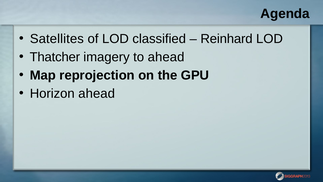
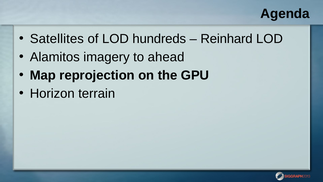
classified: classified -> hundreds (159, 39)
Thatcher: Thatcher -> Alamitos (55, 57)
Horizon ahead: ahead -> terrain (97, 93)
